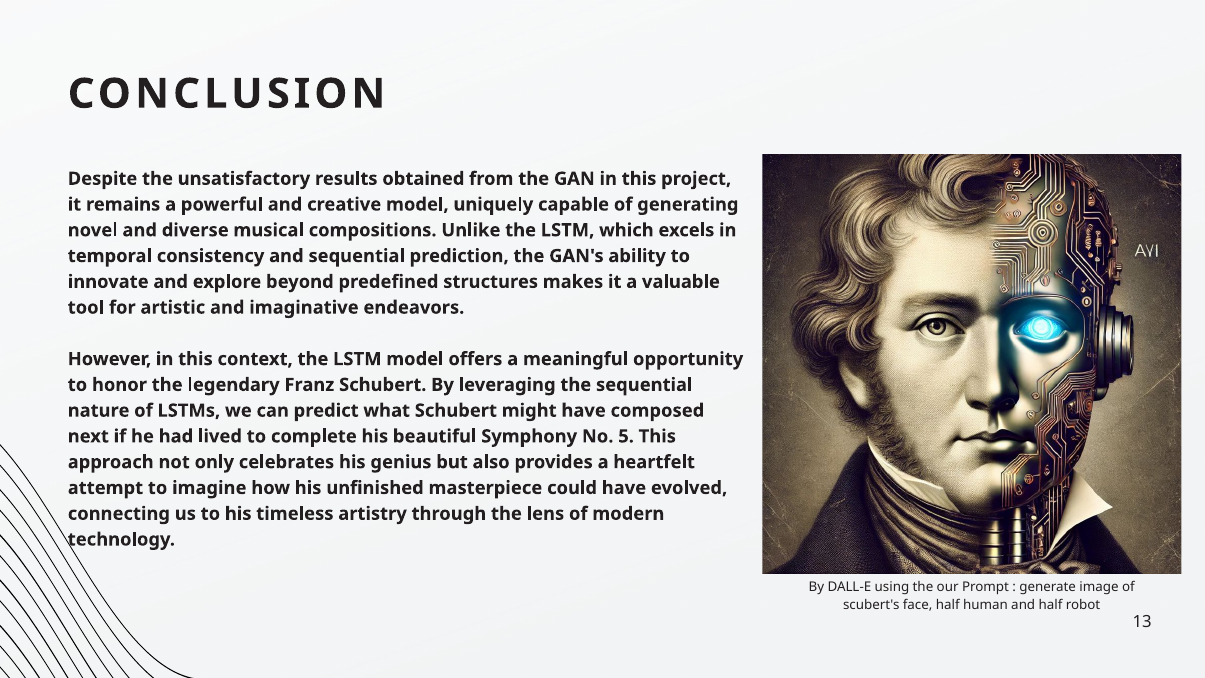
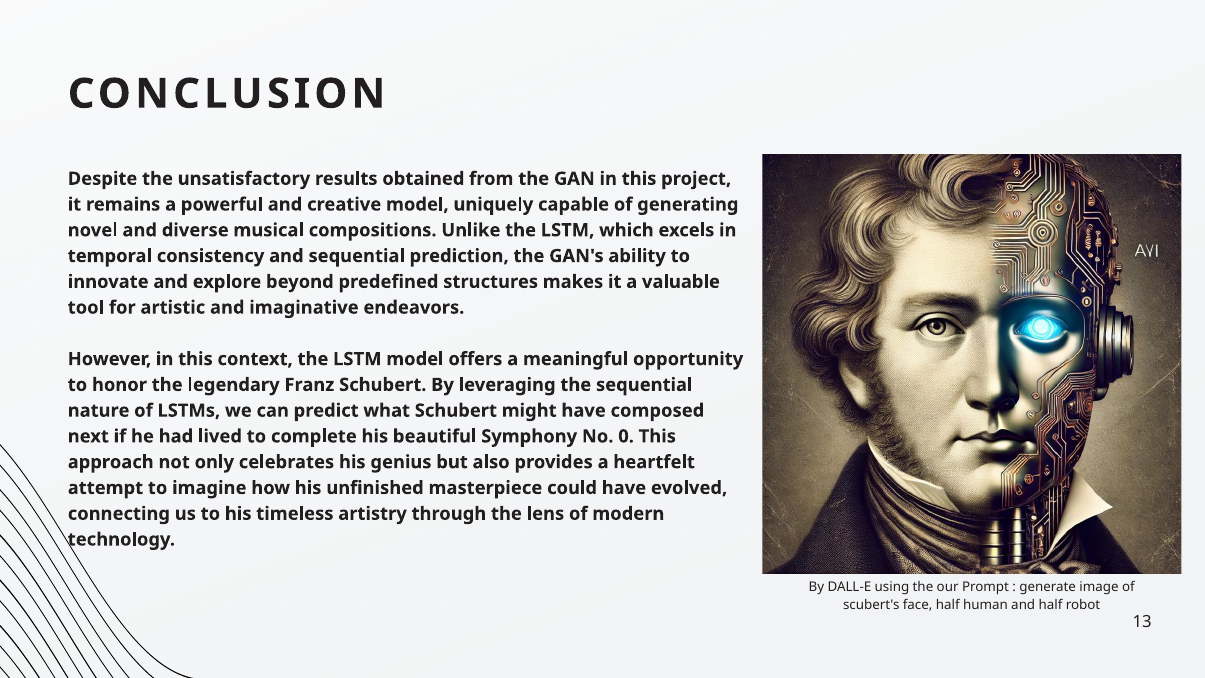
5: 5 -> 0 (626, 436)
